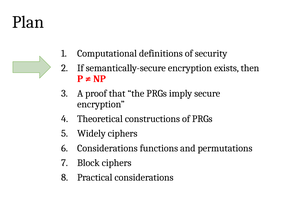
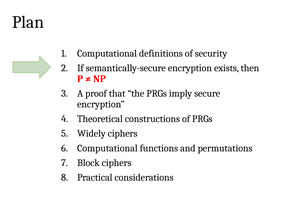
Considerations: Considerations -> Computational (107, 148)
